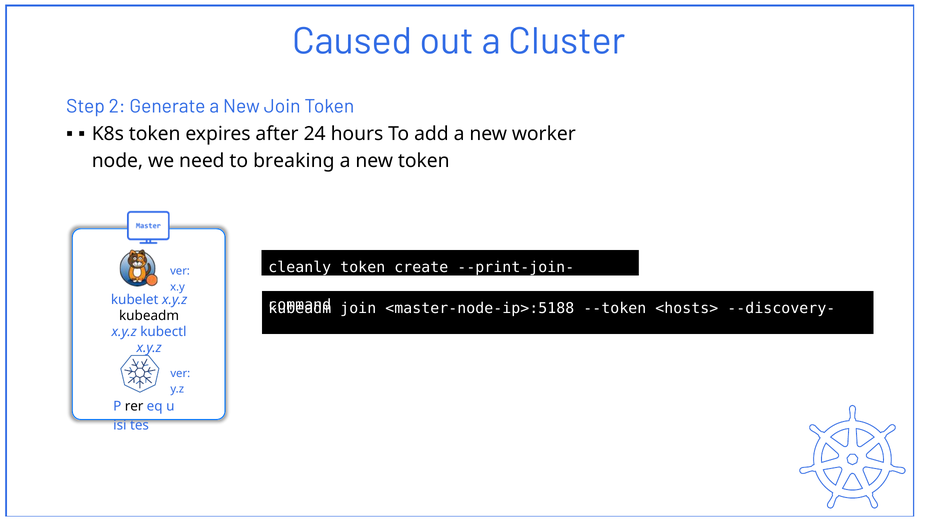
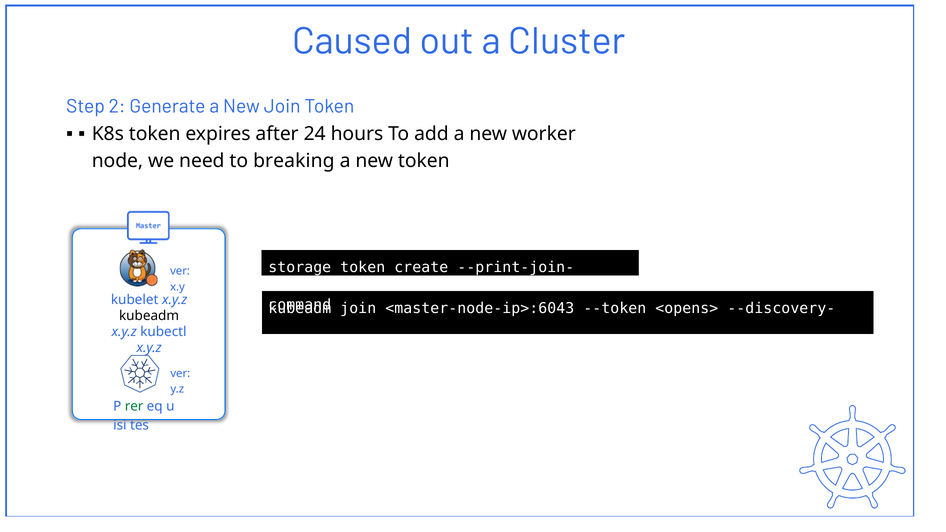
cleanly: cleanly -> storage (300, 268)
<master-node-ip>:5188: <master-node-ip>:5188 -> <master-node-ip>:6043 (480, 308)
<hosts>: <hosts> -> <opens> (687, 308)
rer colour: black -> green (134, 406)
